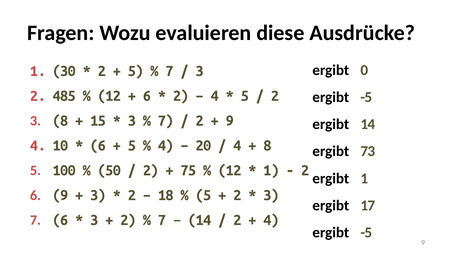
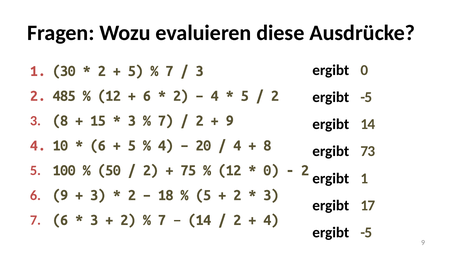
1: 1 -> 0 (271, 171)
